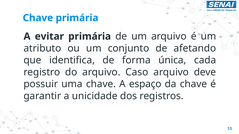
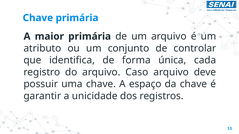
evitar: evitar -> maior (49, 36)
afetando: afetando -> controlar (195, 48)
